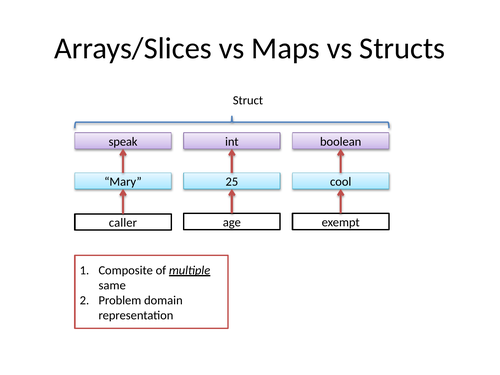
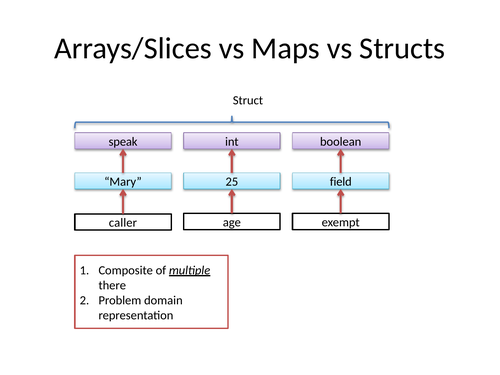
cool: cool -> field (341, 182)
same: same -> there (112, 285)
